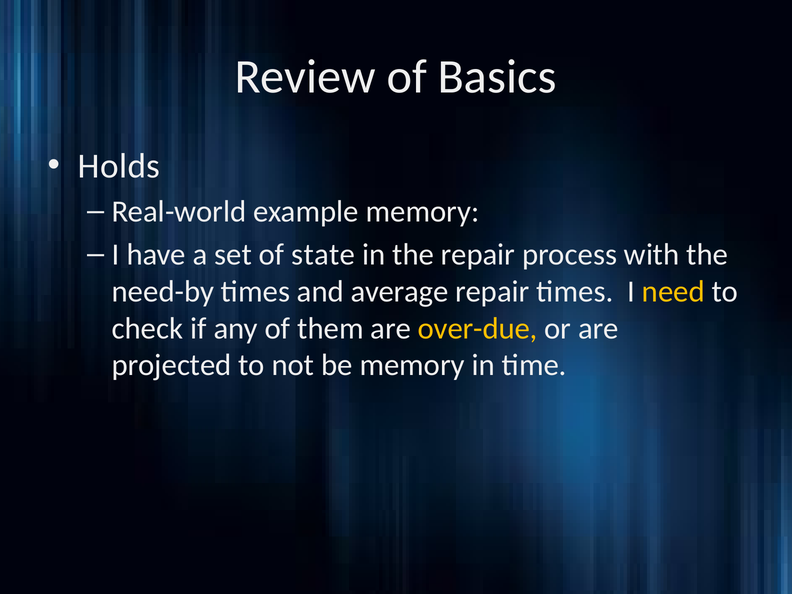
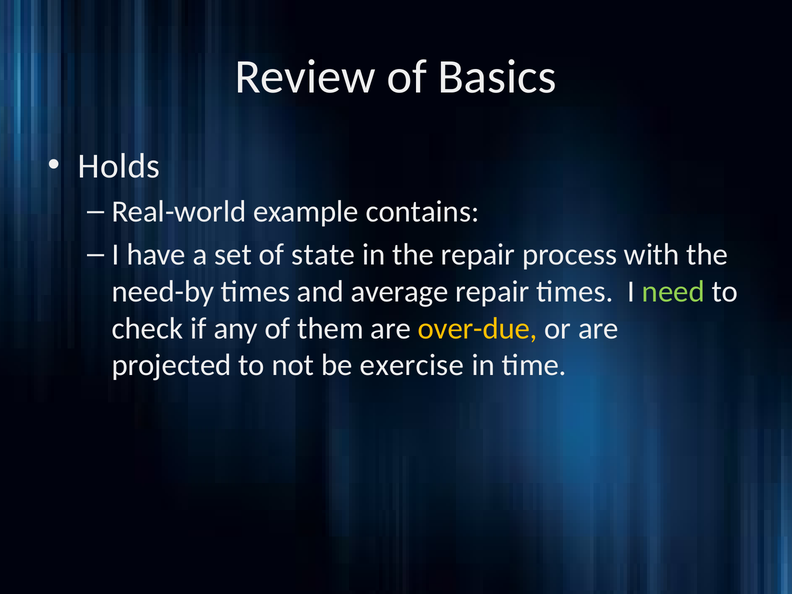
example memory: memory -> contains (422, 212)
need colour: yellow -> light green (673, 292)
be memory: memory -> exercise (412, 365)
